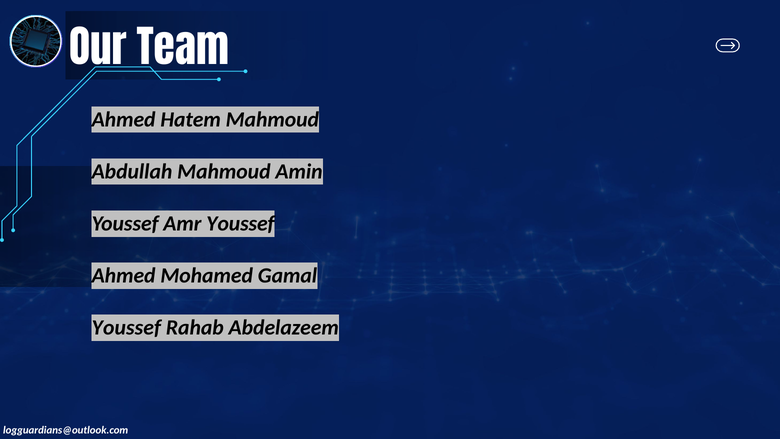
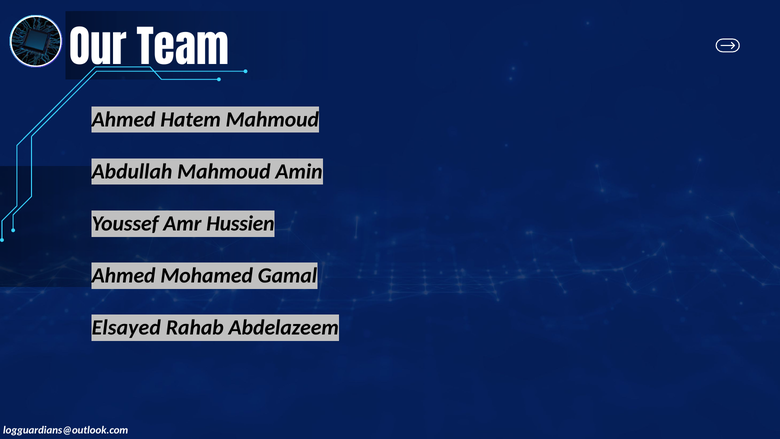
Amr Youssef: Youssef -> Hussien (240, 224)
Youssef: Youssef -> Elsayed (126, 328)
